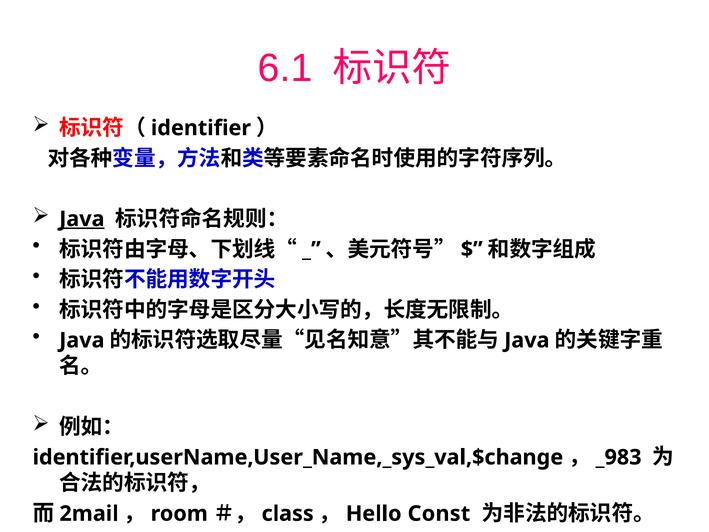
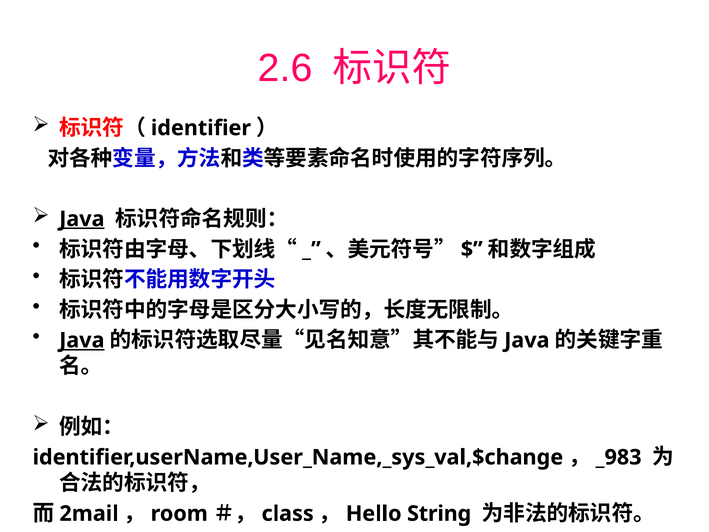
6.1: 6.1 -> 2.6 (285, 68)
Java underline: none -> present (82, 340)
Const: Const -> String (439, 513)
